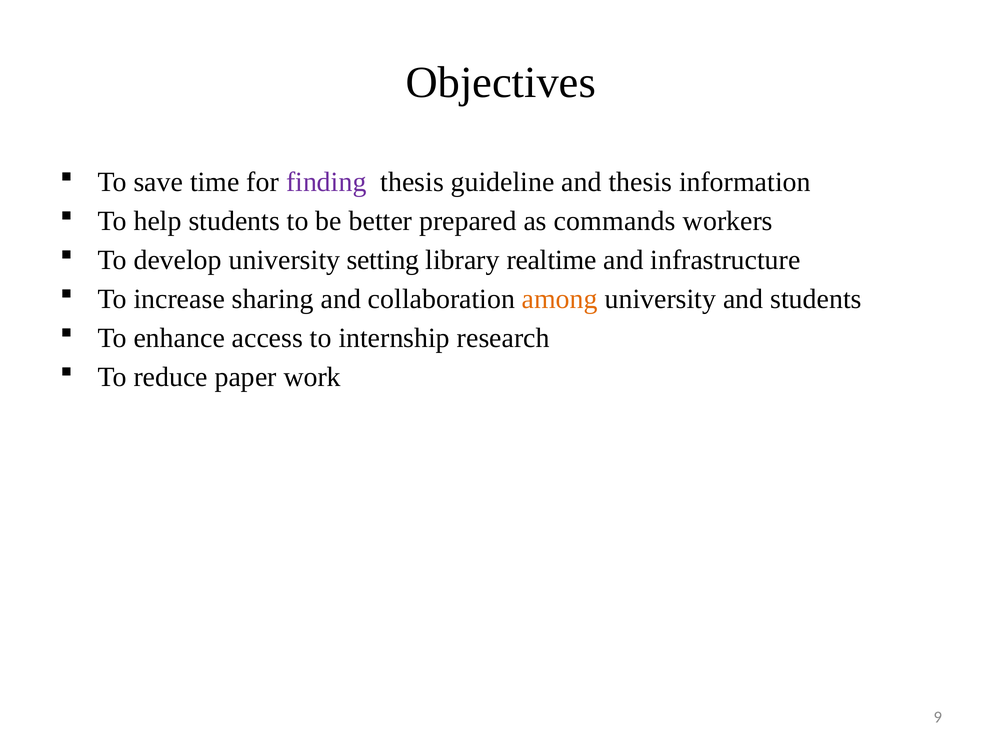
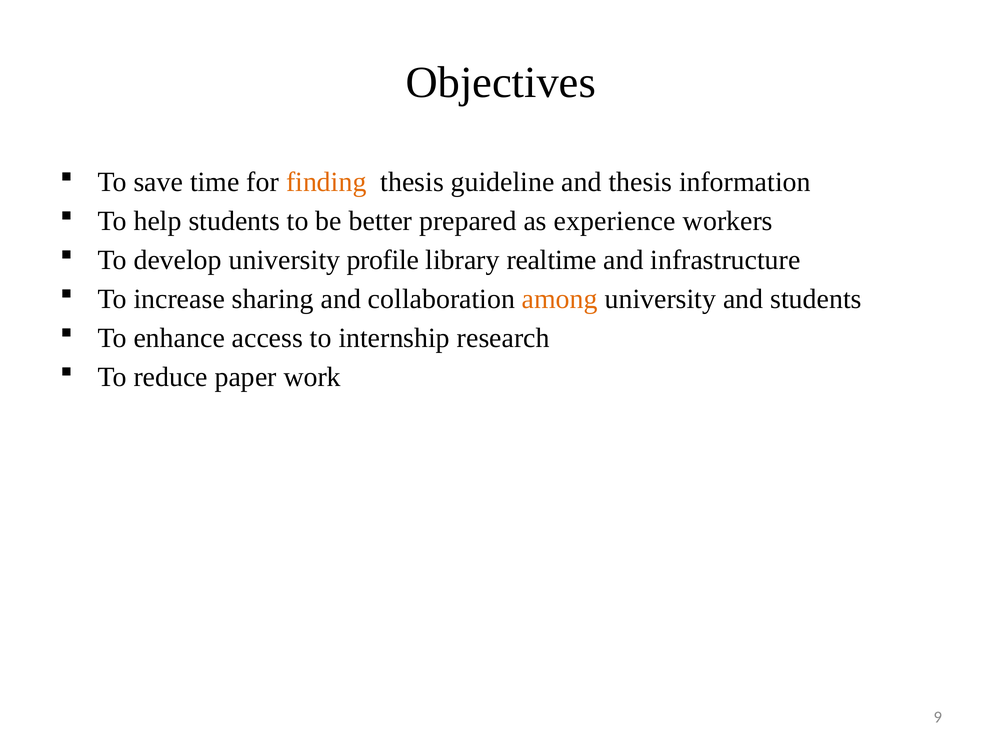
finding colour: purple -> orange (326, 182)
commands: commands -> experience (615, 221)
setting: setting -> profile (383, 260)
